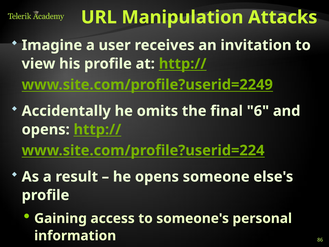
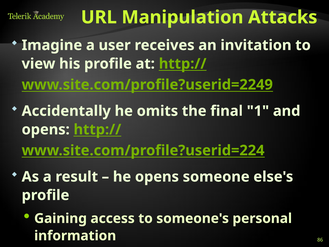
6: 6 -> 1 (258, 111)
